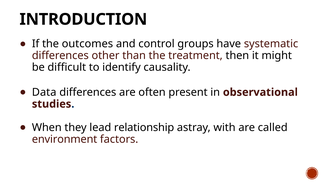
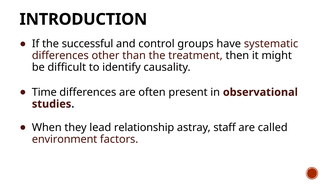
outcomes: outcomes -> successful (88, 44)
Data: Data -> Time (44, 92)
with: with -> staff (225, 128)
